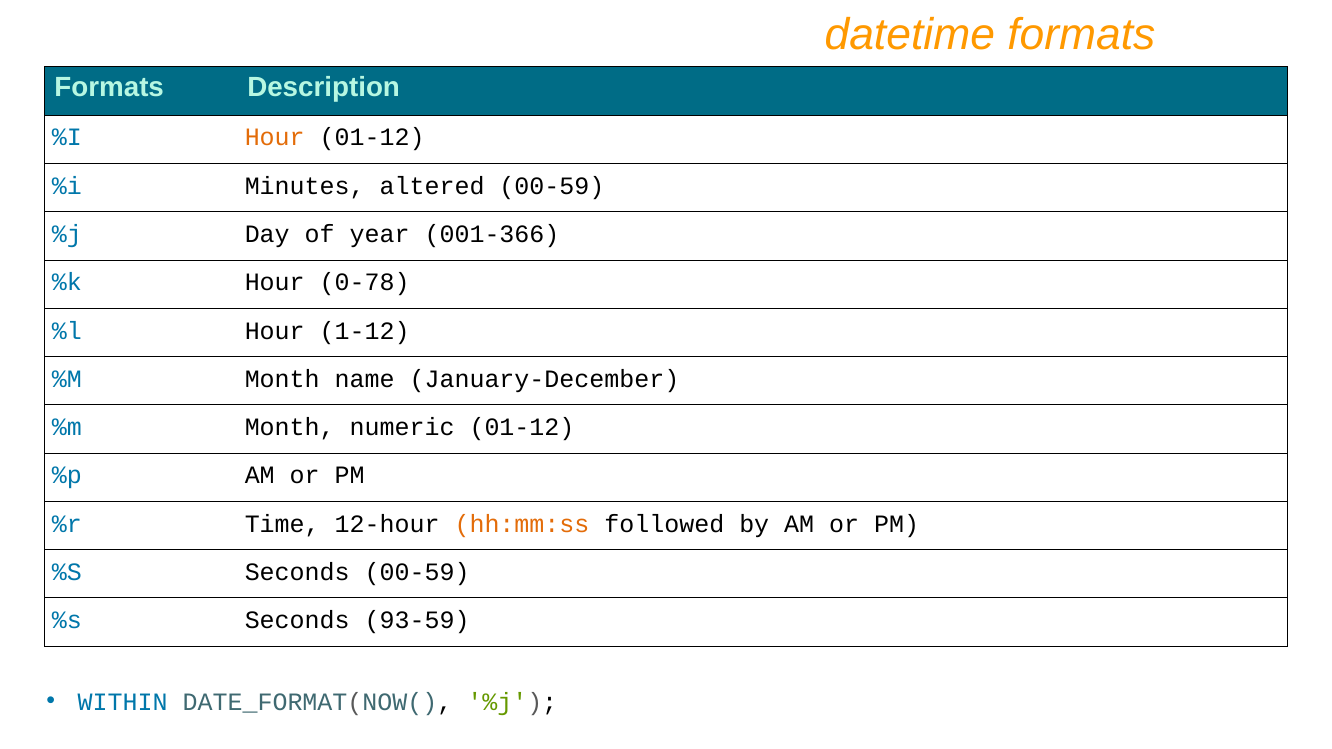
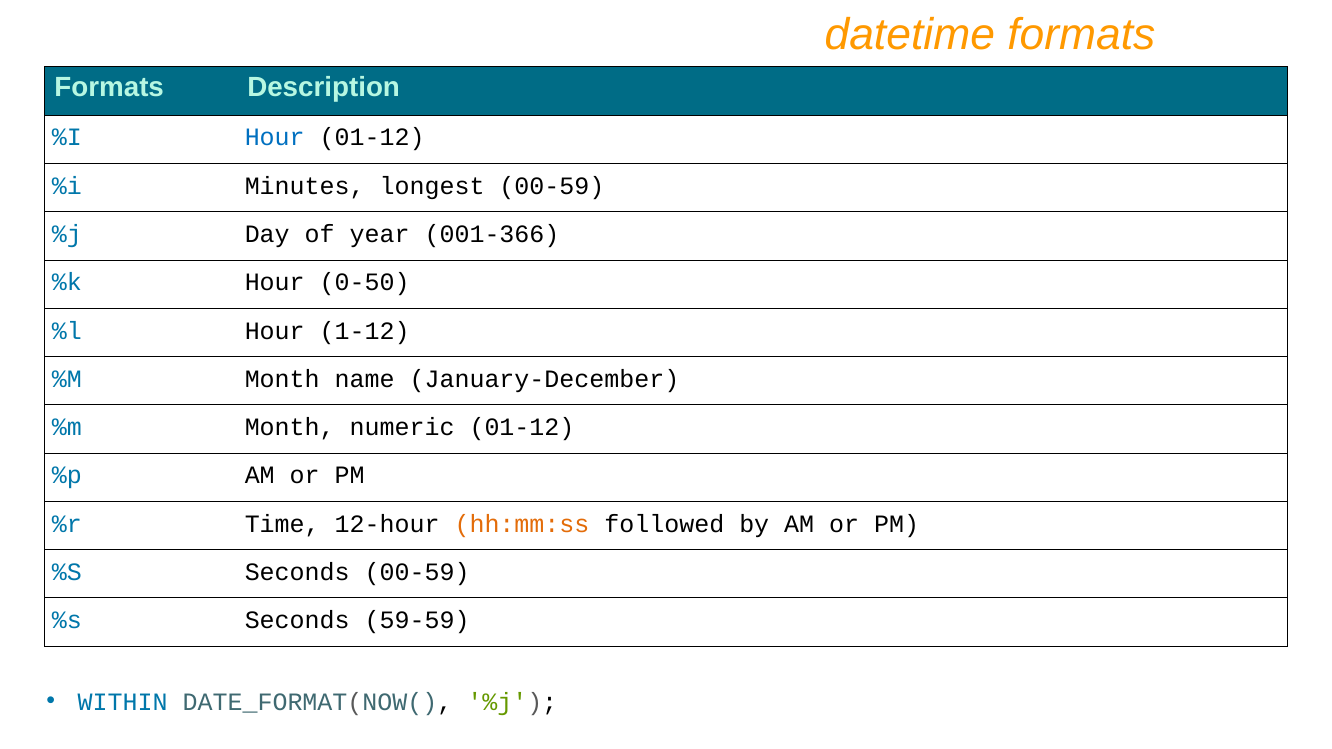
Hour colour: orange -> blue (275, 138)
altered: altered -> longest (432, 186)
0-78: 0-78 -> 0-50 (365, 283)
93-59: 93-59 -> 59-59 (417, 621)
